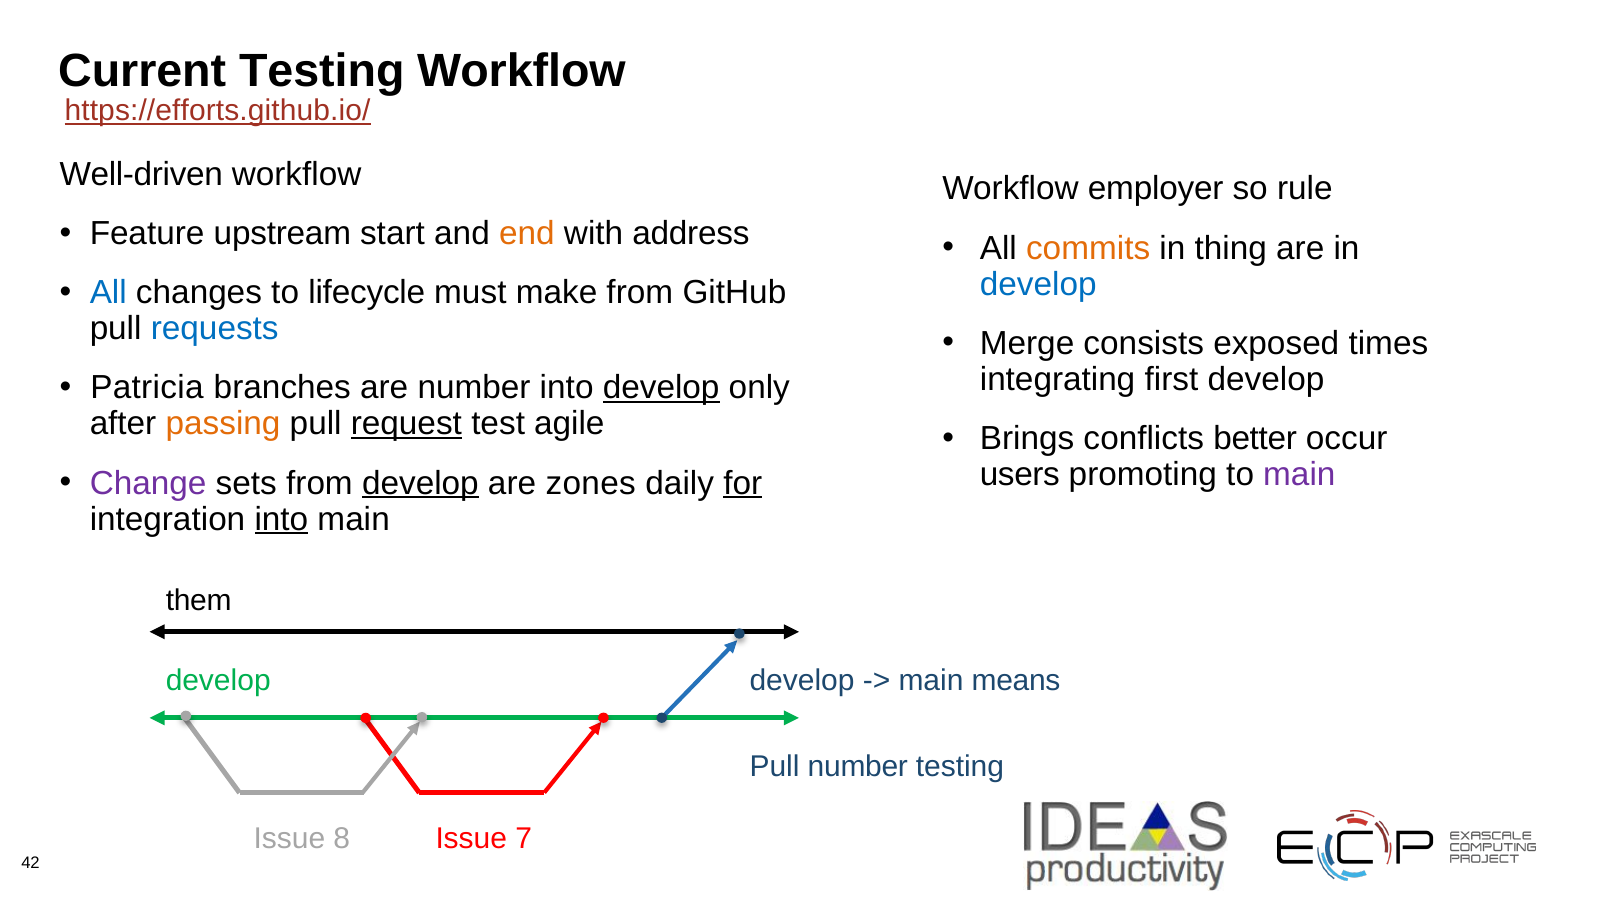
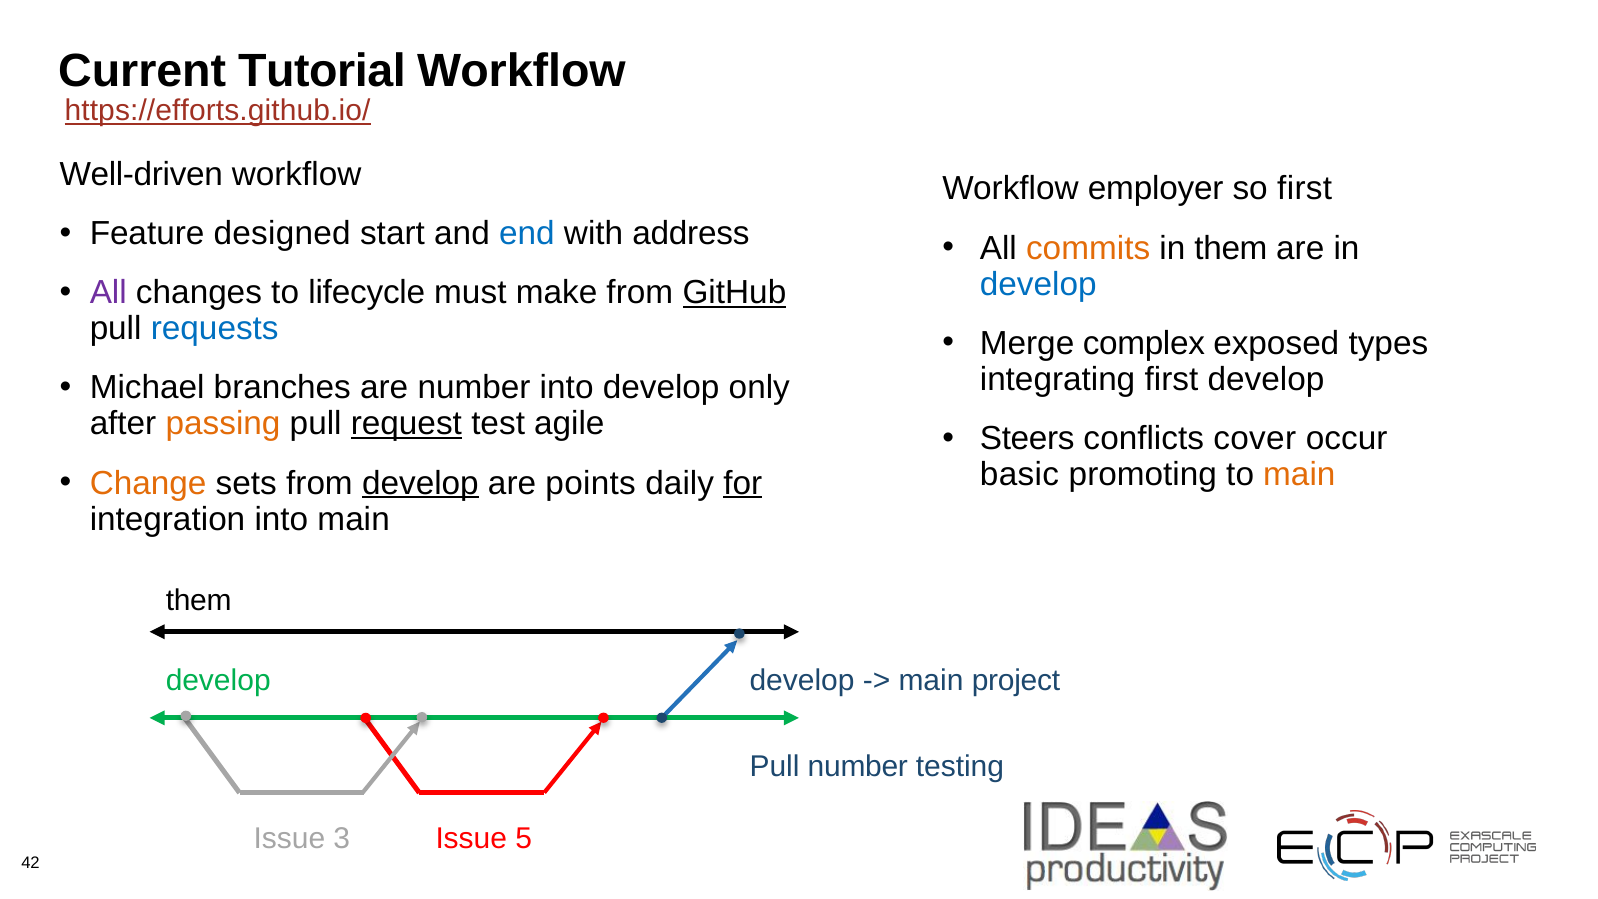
Current Testing: Testing -> Tutorial (322, 71)
so rule: rule -> first (1305, 189)
upstream: upstream -> designed (282, 233)
end colour: orange -> blue (527, 233)
in thing: thing -> them (1231, 248)
All colour: blue -> purple (108, 293)
GitHub underline: none -> present (734, 293)
consists: consists -> complex (1144, 343)
times: times -> types (1388, 343)
Patricia: Patricia -> Michael (147, 388)
develop underline: present -> none (661, 388)
Brings: Brings -> Steers (1027, 439)
better: better -> cover (1255, 439)
users: users -> basic (1019, 475)
main colour: purple -> orange (1299, 475)
Change colour: purple -> orange (148, 483)
zones: zones -> points (591, 483)
into underline: present -> none (281, 519)
means: means -> project (1016, 681)
8: 8 -> 3 (342, 839)
7: 7 -> 5 (524, 839)
